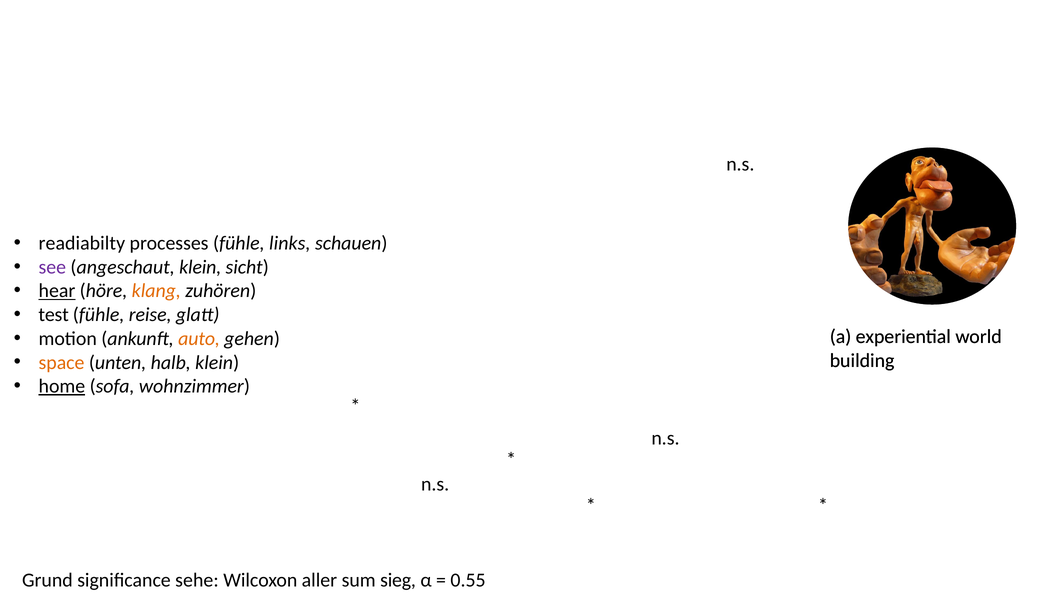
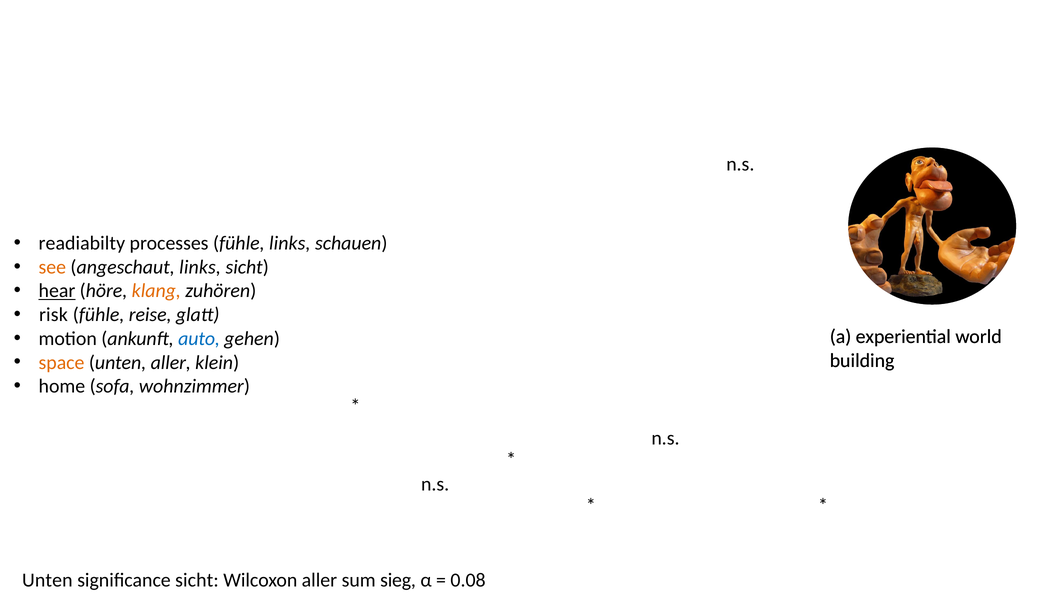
see colour: purple -> orange (52, 267)
angeschaut klein: klein -> links (200, 267)
test: test -> risk (53, 315)
auto colour: orange -> blue (199, 338)
unten halb: halb -> aller (171, 362)
home underline: present -> none (62, 386)
Grund: Grund -> Unten (47, 580)
significance sehe: sehe -> sicht (197, 580)
0.55: 0.55 -> 0.08 (468, 580)
